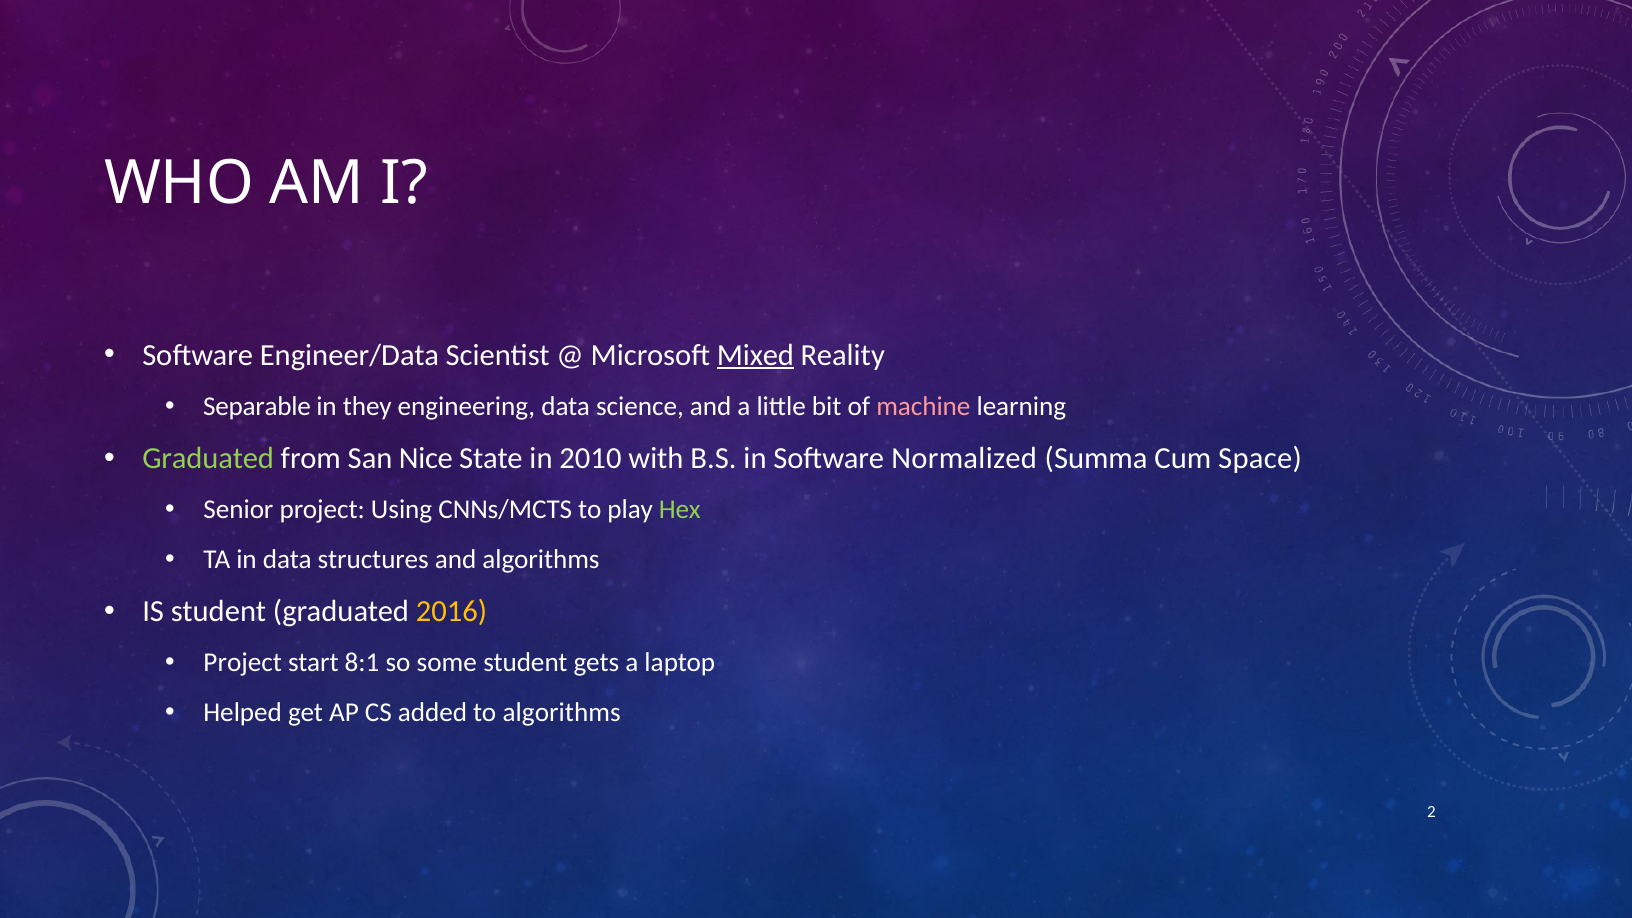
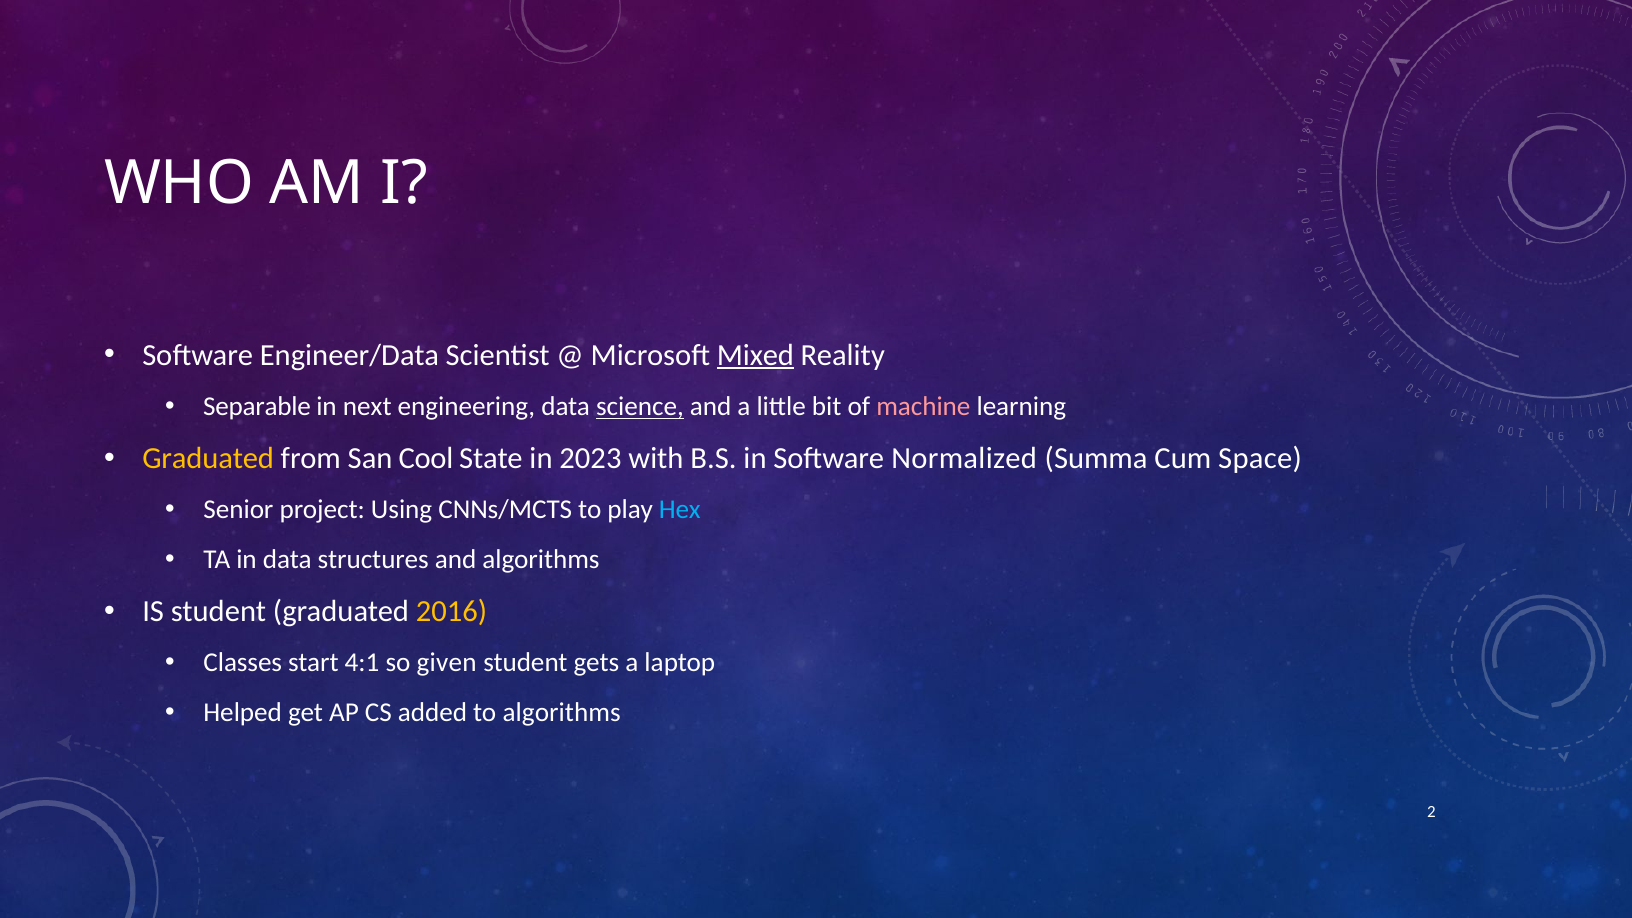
they: they -> next (367, 407)
science underline: none -> present (640, 407)
Graduated colour: light green -> yellow (208, 459)
Nice: Nice -> Cool (426, 459)
2010: 2010 -> 2023 (590, 459)
Hex colour: light green -> light blue (680, 510)
Project: Project -> Classes (243, 663)
8:1: 8:1 -> 4:1 (362, 663)
some: some -> given (447, 663)
